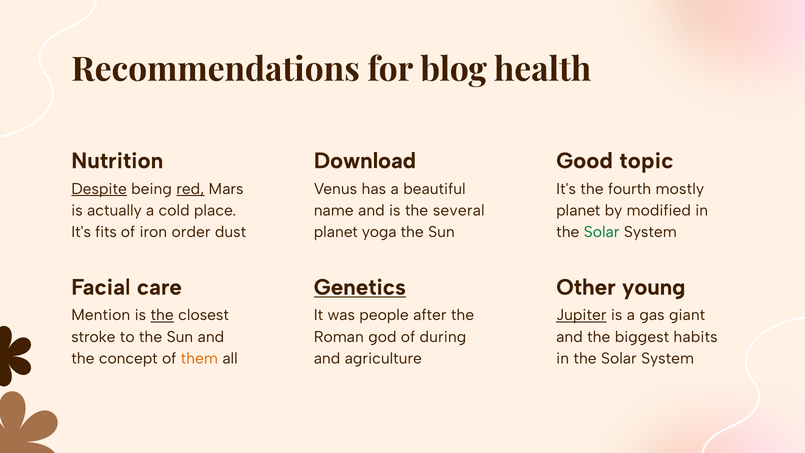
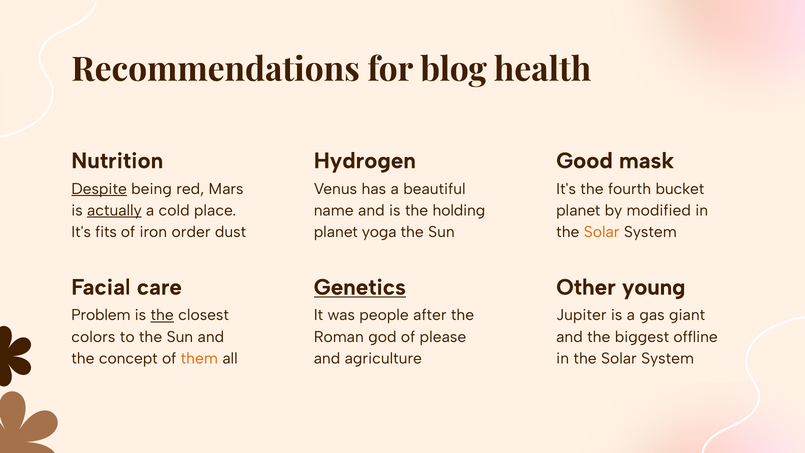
Download: Download -> Hydrogen (365, 161)
topic: topic -> mask (647, 161)
red underline: present -> none (190, 189)
mostly: mostly -> bucket (680, 189)
actually underline: none -> present (114, 210)
several: several -> holding (459, 210)
Solar colour: green -> orange (602, 232)
Mention: Mention -> Problem (101, 315)
Jupiter underline: present -> none (581, 315)
stroke: stroke -> colors (93, 337)
during: during -> please (443, 337)
habits: habits -> offline (696, 337)
